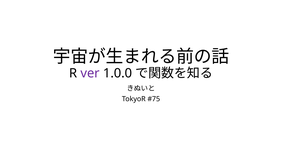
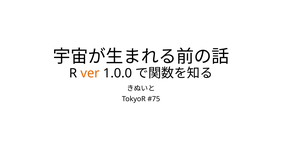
ver colour: purple -> orange (90, 73)
